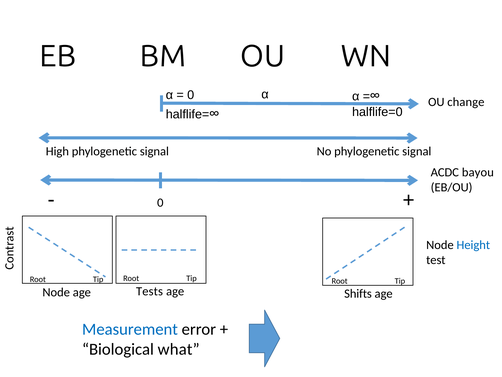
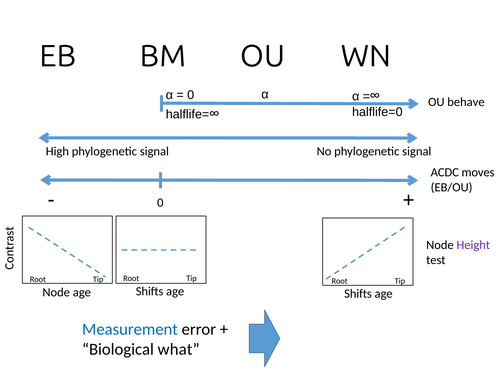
change: change -> behave (466, 102)
bayou: bayou -> moves (478, 172)
Height colour: blue -> purple (473, 245)
Tests: Tests -> Shifts (150, 291)
